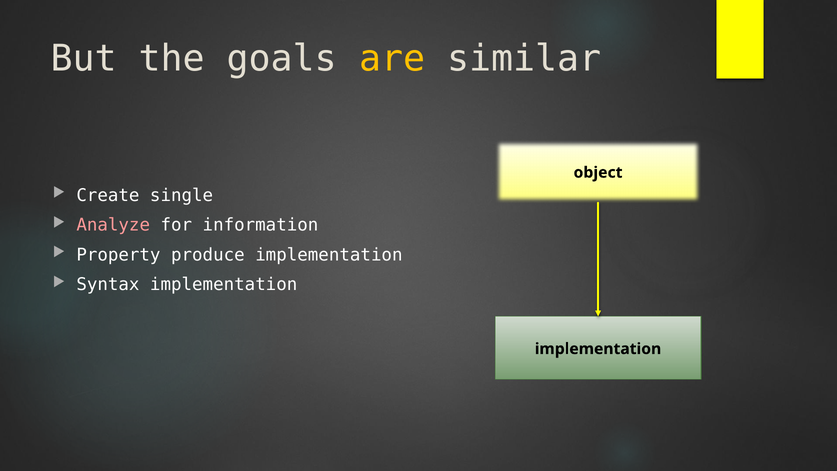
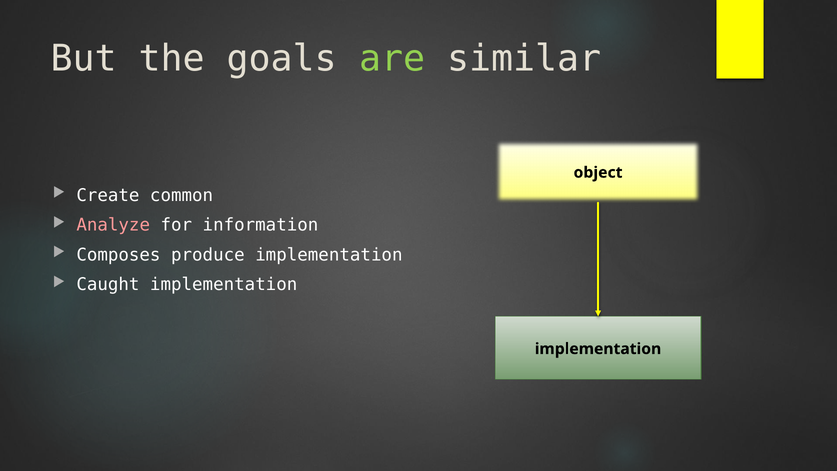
are colour: yellow -> light green (392, 59)
single: single -> common (182, 195)
Property: Property -> Composes (118, 255)
Syntax: Syntax -> Caught (108, 284)
